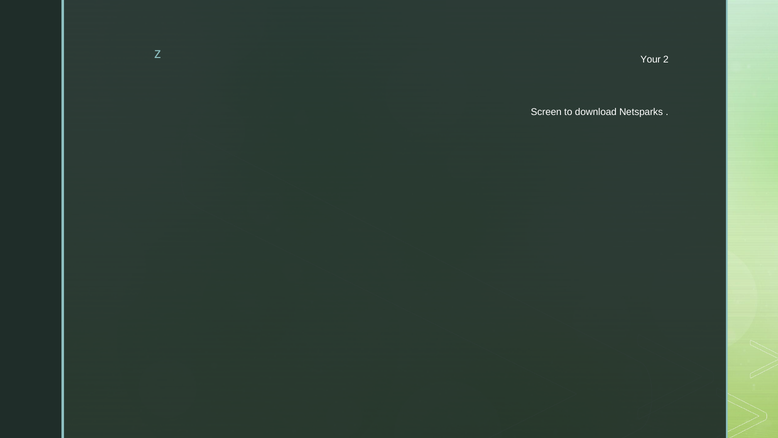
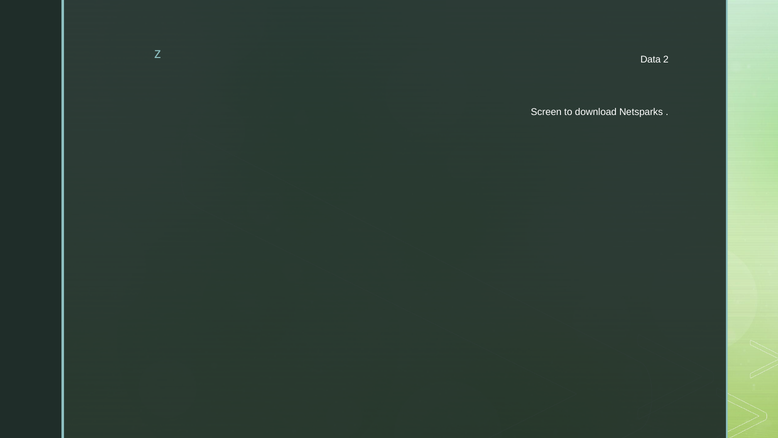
Your: Your -> Data (651, 60)
